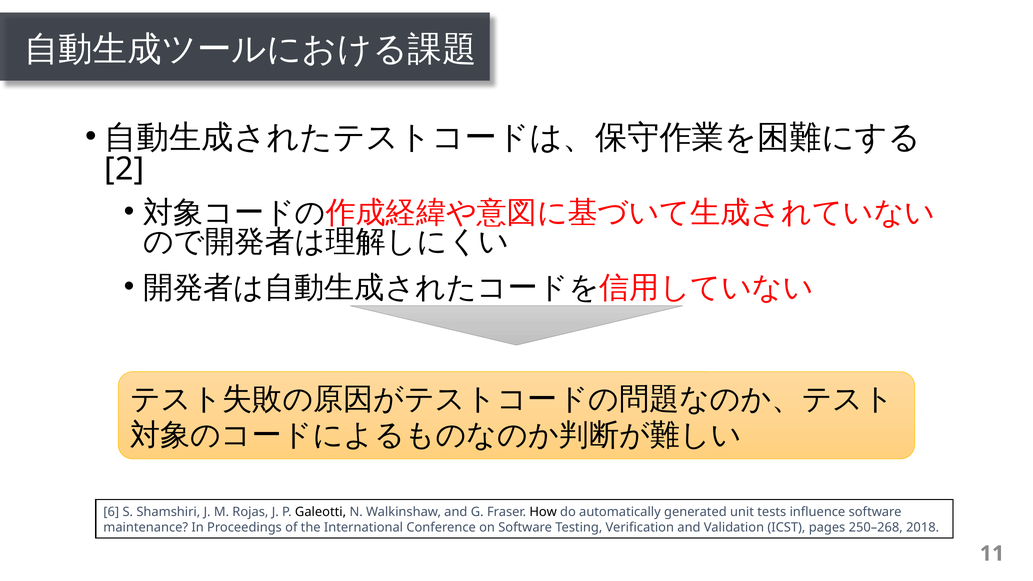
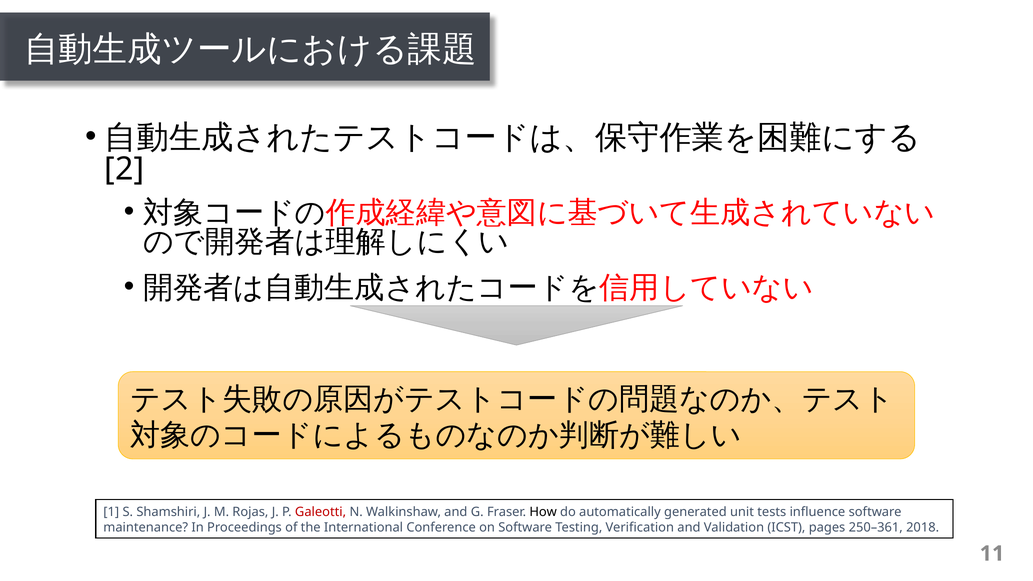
6: 6 -> 1 (111, 512)
Galeotti colour: black -> red (321, 512)
250–268: 250–268 -> 250–361 (876, 527)
